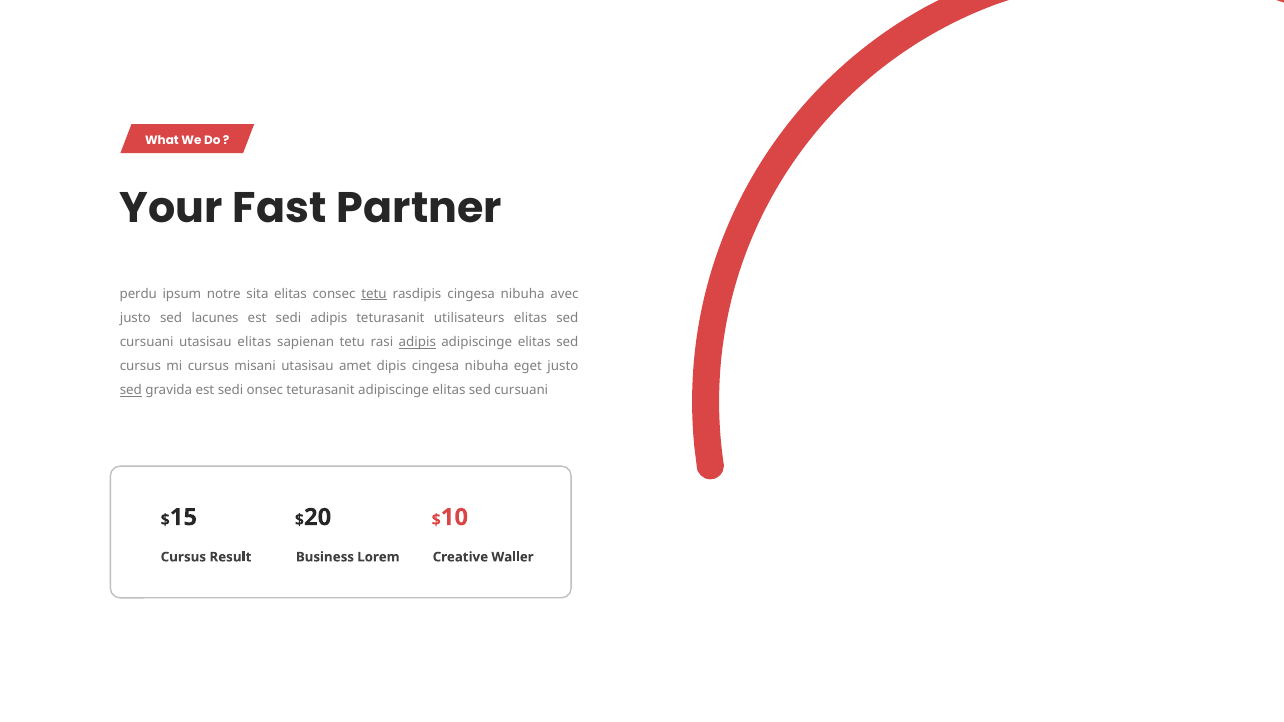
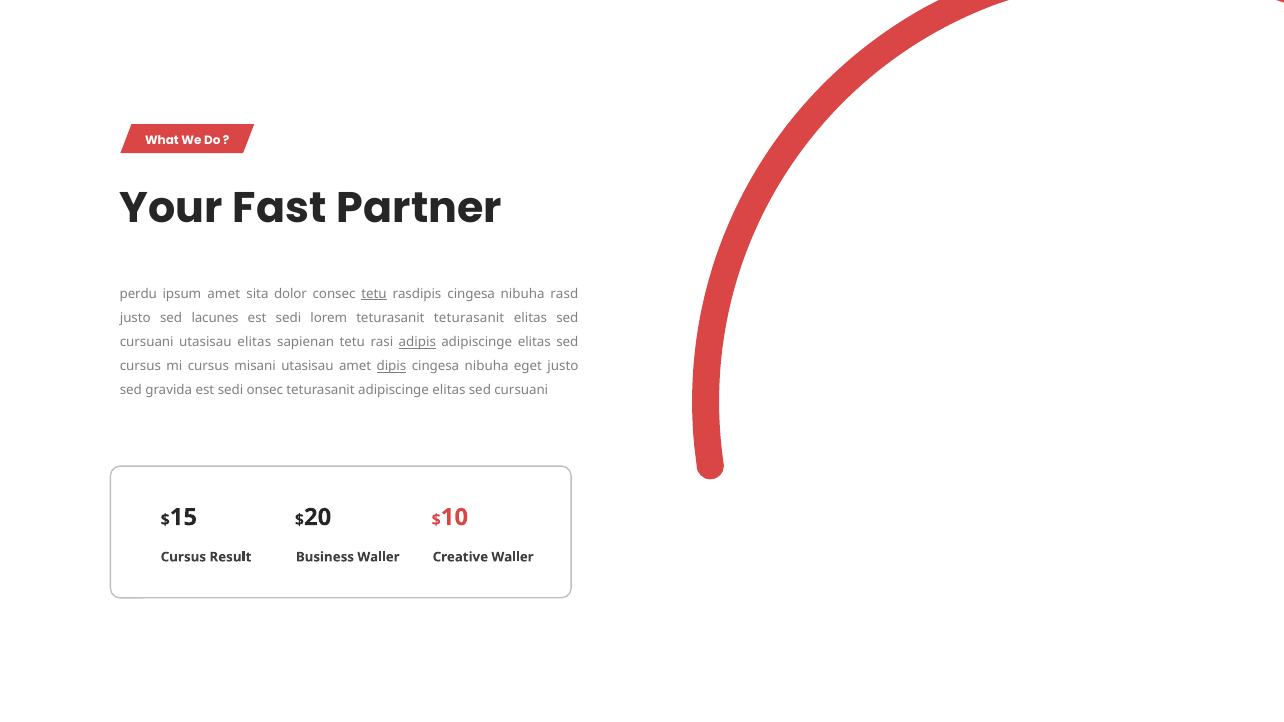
ipsum notre: notre -> amet (224, 294)
sita elitas: elitas -> dolor (290, 294)
avec: avec -> rasd (564, 294)
sedi adipis: adipis -> lorem (329, 318)
teturasanit utilisateurs: utilisateurs -> teturasanit (469, 318)
dipis underline: none -> present (391, 366)
sed underline: present -> none (131, 391)
Business Lorem: Lorem -> Waller (378, 557)
